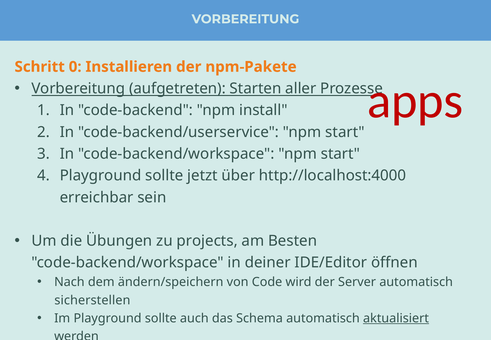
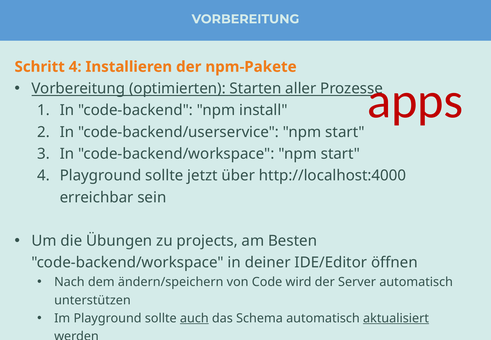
Schritt 0: 0 -> 4 (75, 67)
aufgetreten: aufgetreten -> optimierten (177, 89)
sicherstellen: sicherstellen -> unterstützen (92, 300)
auch underline: none -> present (194, 318)
